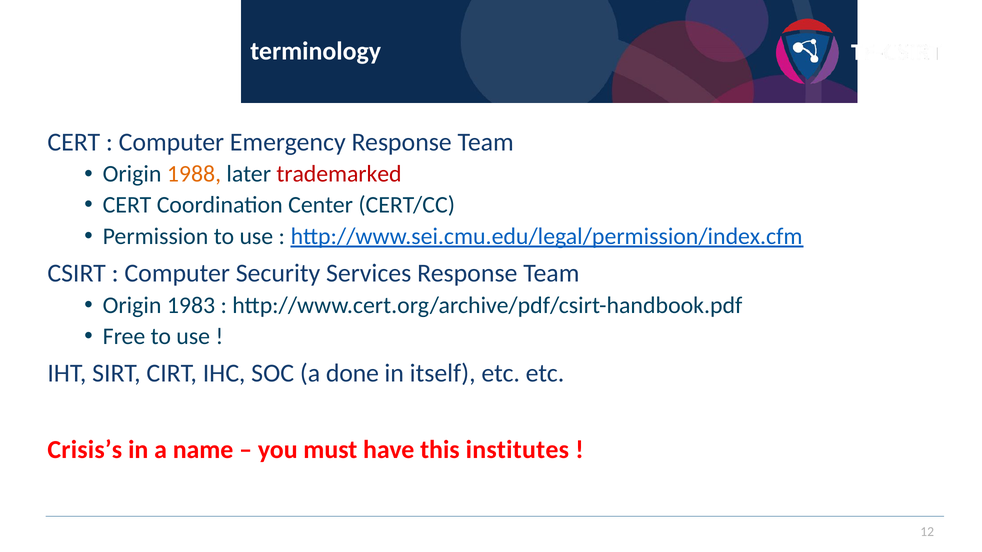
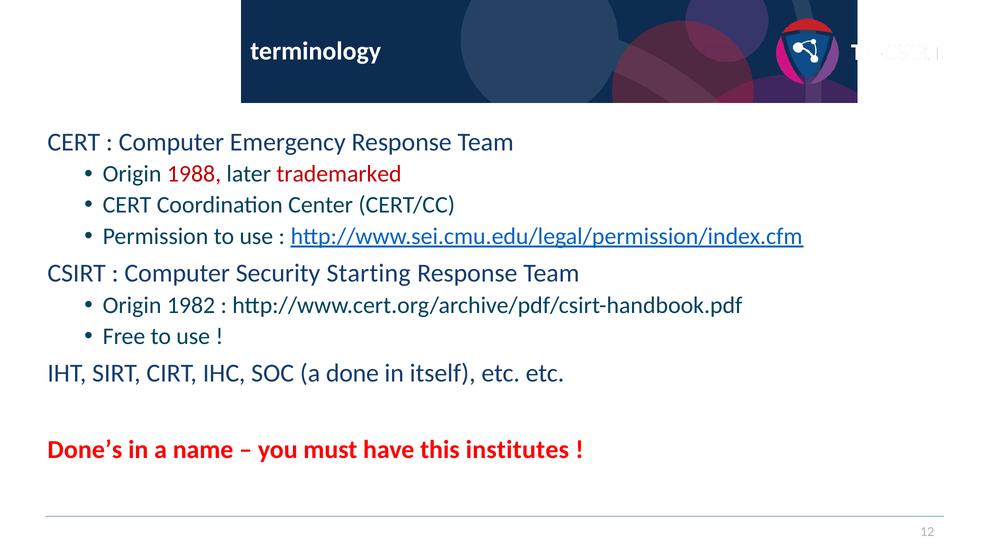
1988 colour: orange -> red (194, 174)
Security Services: Services -> Starting (369, 274)
1983: 1983 -> 1982 (191, 306)
Crisis’s: Crisis’s -> Done’s (85, 450)
